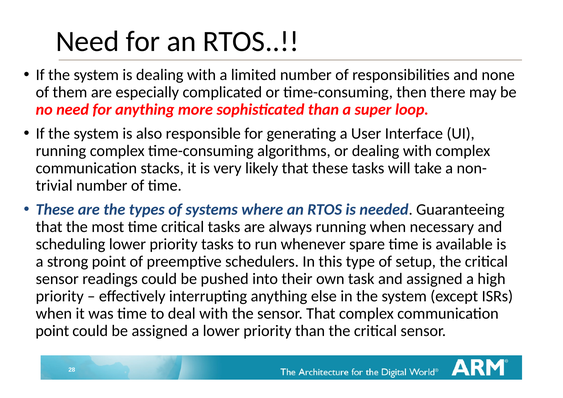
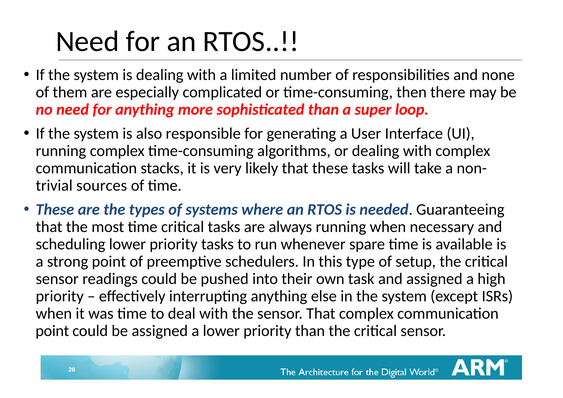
number: number -> sources (102, 185)
